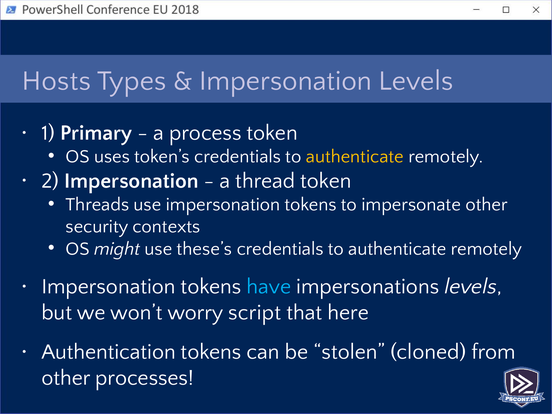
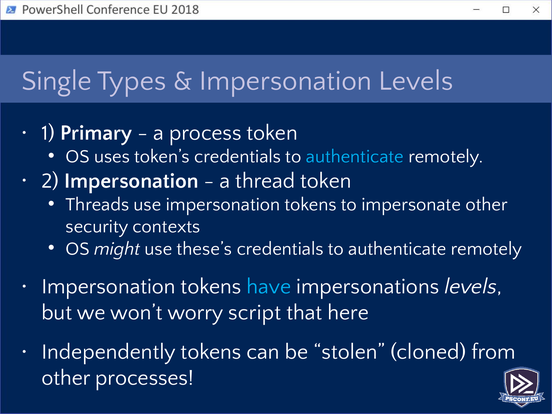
Hosts: Hosts -> Single (57, 81)
authenticate colour: yellow -> light blue (355, 157)
Authentication: Authentication -> Independently (109, 352)
